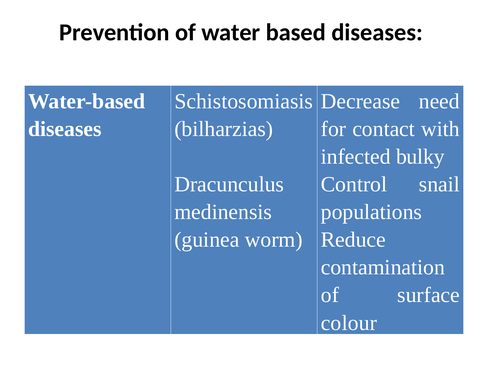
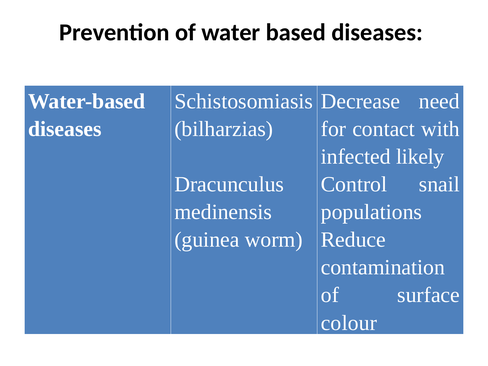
bulky: bulky -> likely (420, 157)
